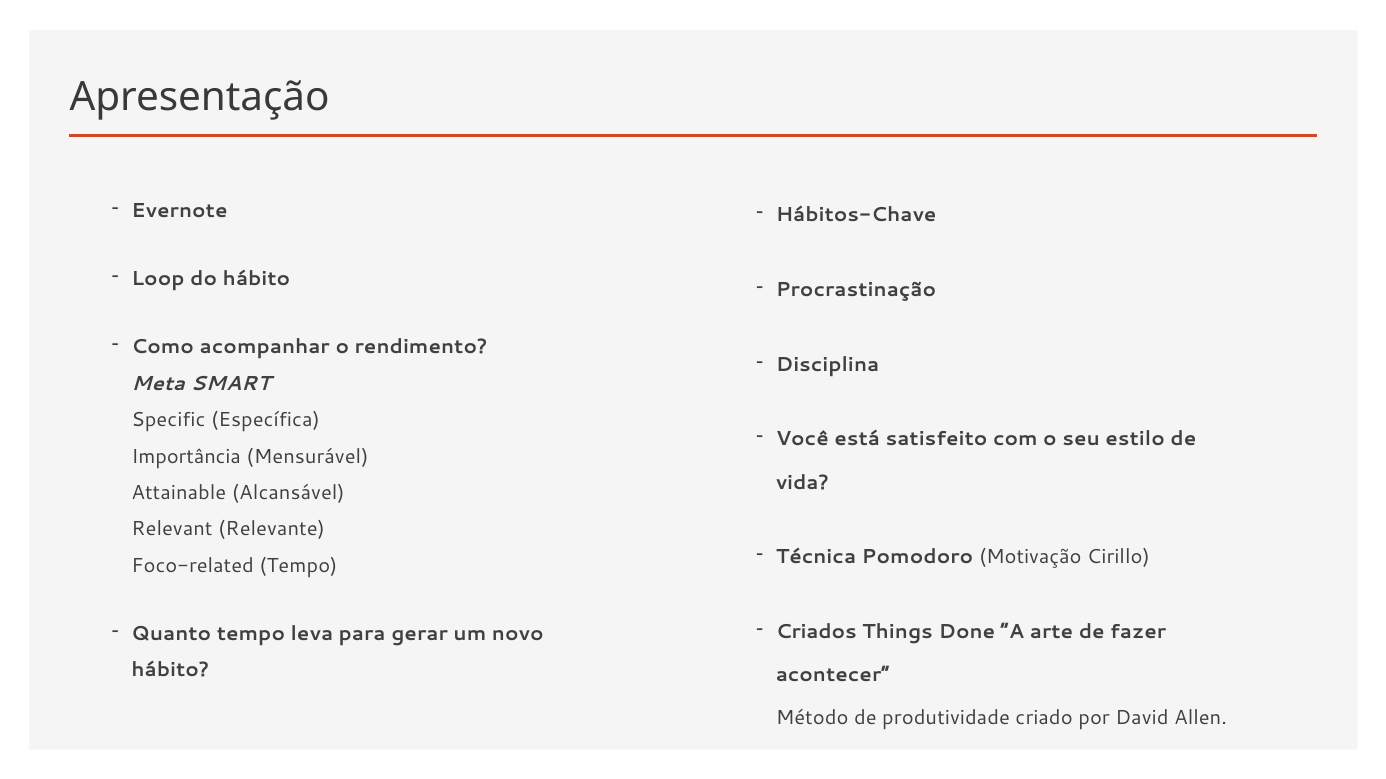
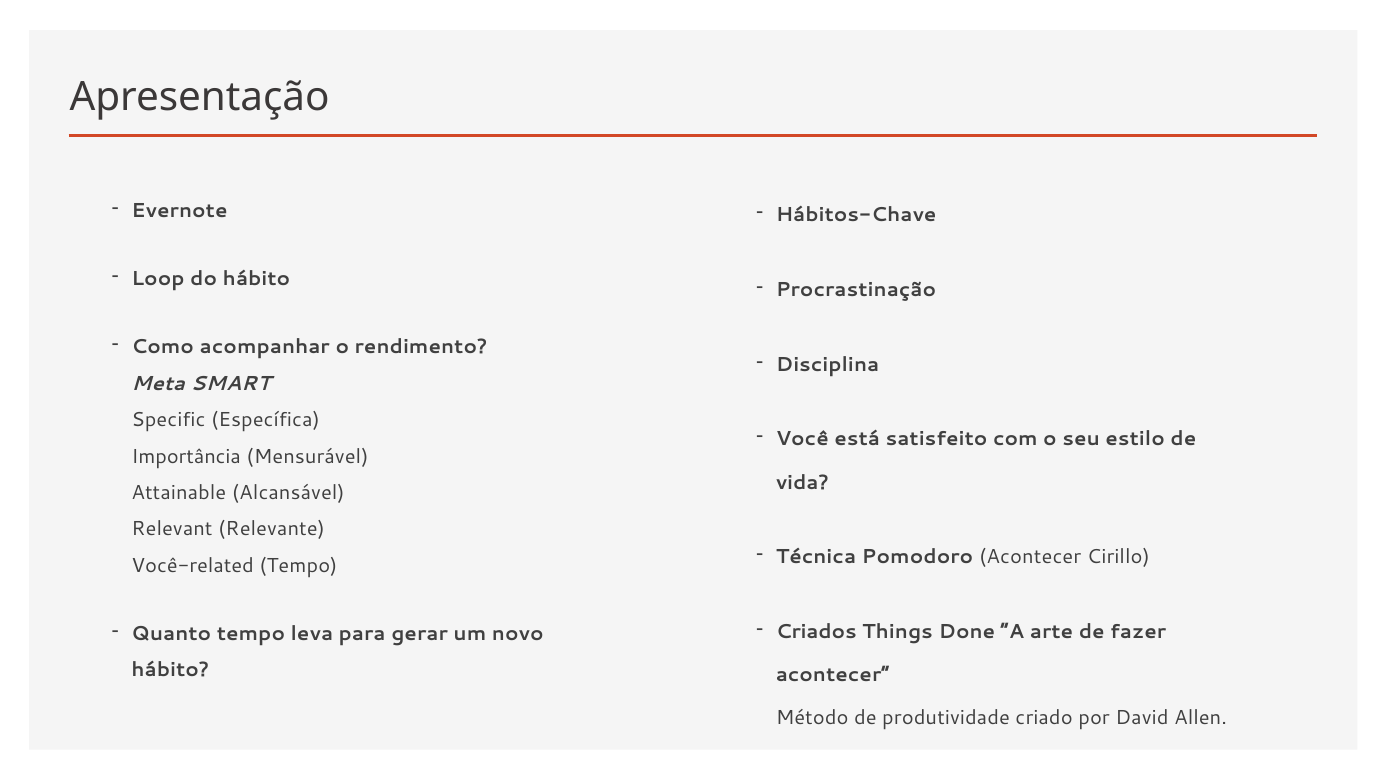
Pomodoro Motivação: Motivação -> Acontecer (1030, 558)
Foco-related: Foco-related -> Você-related (193, 566)
